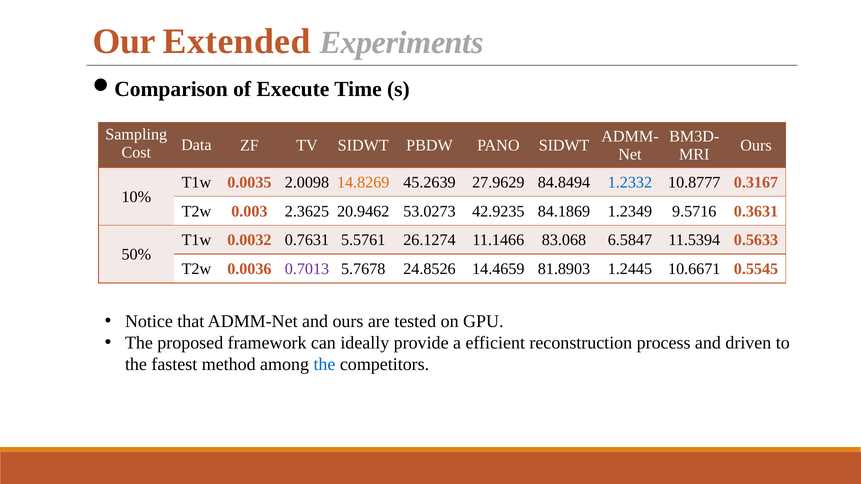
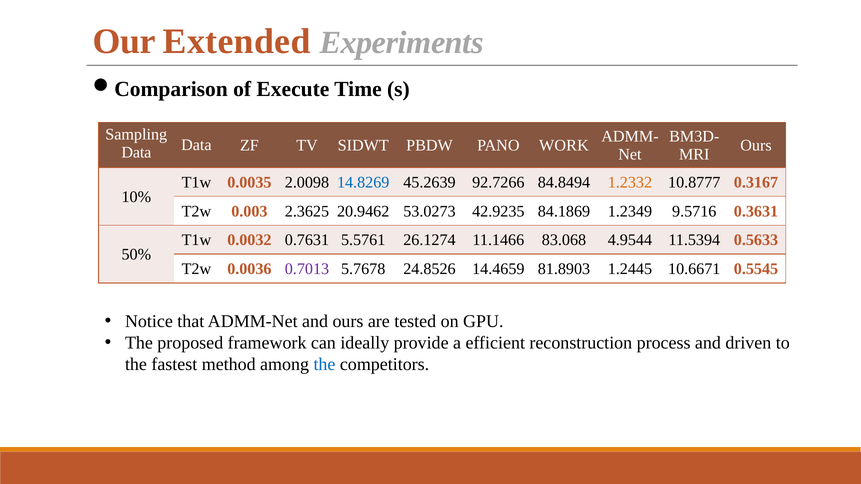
Cost: Cost -> Data (136, 153)
PANO SIDWT: SIDWT -> WORK (564, 145)
14.8269 colour: orange -> blue (363, 182)
27.9629: 27.9629 -> 92.7266 (498, 182)
1.2332 colour: blue -> orange (630, 182)
6.5847: 6.5847 -> 4.9544 (630, 240)
